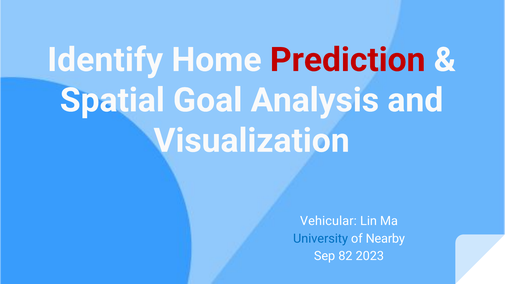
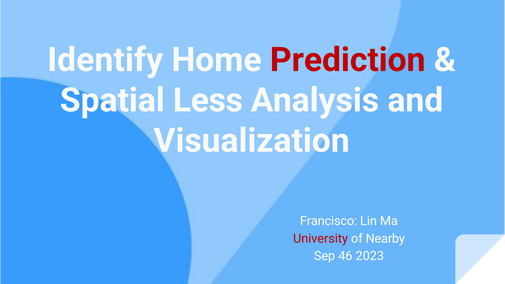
Goal: Goal -> Less (208, 100)
Vehicular: Vehicular -> Francisco (329, 221)
University colour: blue -> red (321, 239)
82: 82 -> 46 (345, 256)
